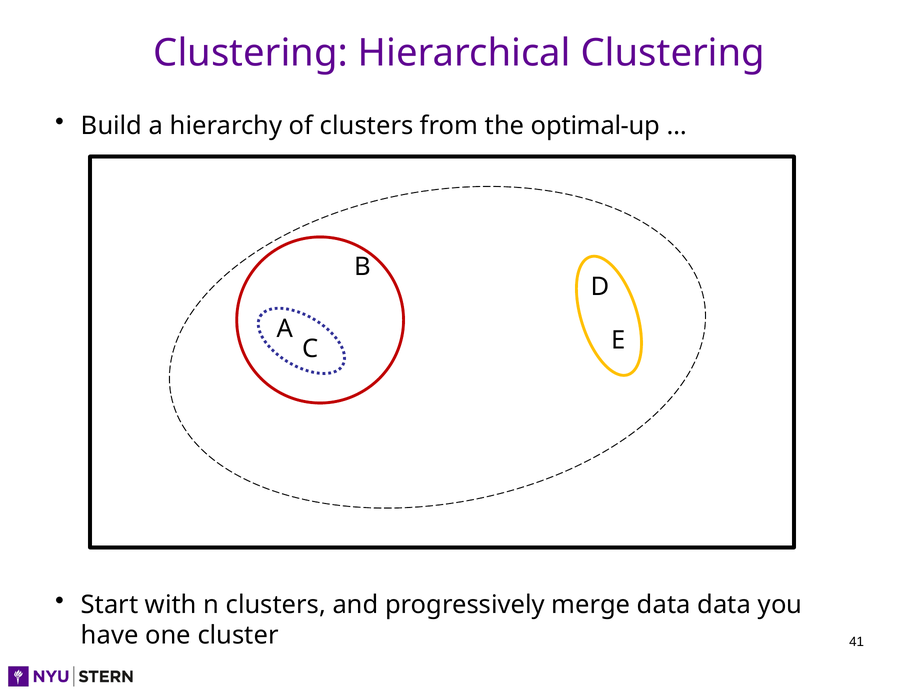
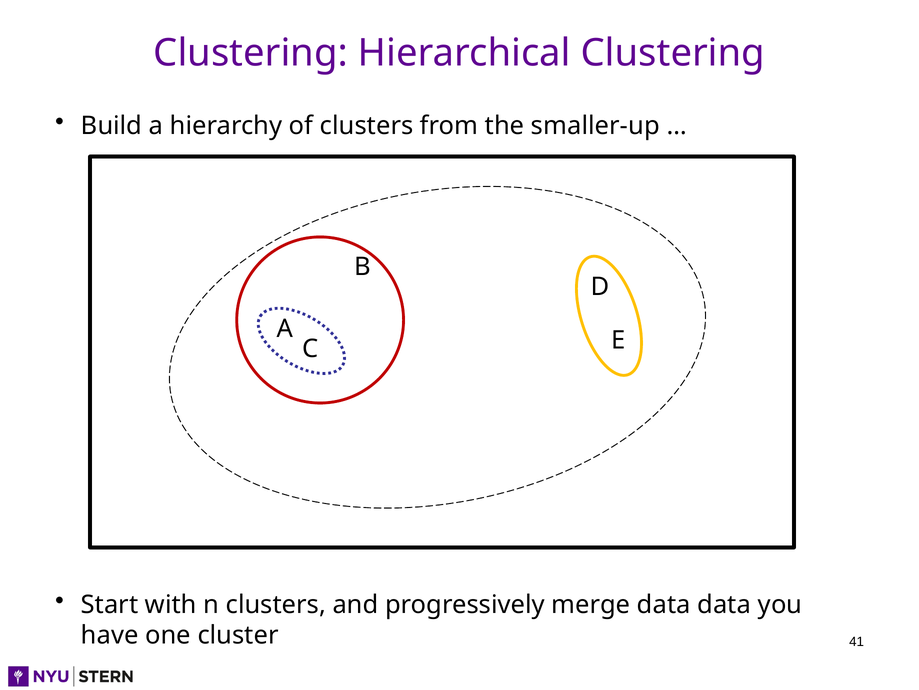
optimal-up: optimal-up -> smaller-up (595, 126)
